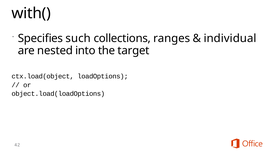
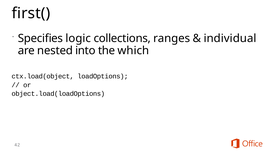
with(: with( -> first( (31, 13)
such: such -> logic (78, 38)
target: target -> which (133, 51)
